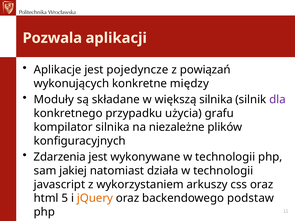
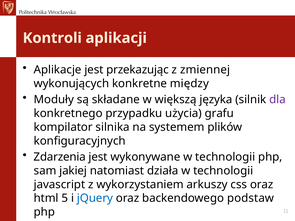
Pozwala: Pozwala -> Kontroli (52, 38)
pojedyncze: pojedyncze -> przekazując (138, 70)
powiązań: powiązań -> zmiennej (205, 70)
większą silnika: silnika -> języka (216, 100)
niezależne: niezależne -> systemem (177, 127)
jQuery colour: orange -> blue (95, 198)
